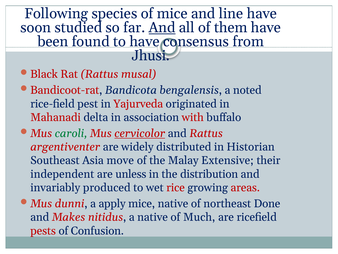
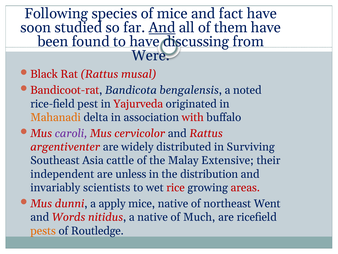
line: line -> fact (231, 14)
consensus: consensus -> discussing (196, 42)
Jhusi: Jhusi -> Were (151, 55)
Mahanadi colour: red -> orange (56, 117)
caroli colour: green -> purple (71, 133)
cervicolor underline: present -> none (140, 133)
Historian: Historian -> Surviving (251, 147)
move: move -> cattle (120, 160)
produced: produced -> scientists (107, 187)
Done: Done -> Went (267, 203)
Makes: Makes -> Words (69, 217)
pests colour: red -> orange (43, 230)
Confusion: Confusion -> Routledge (97, 230)
